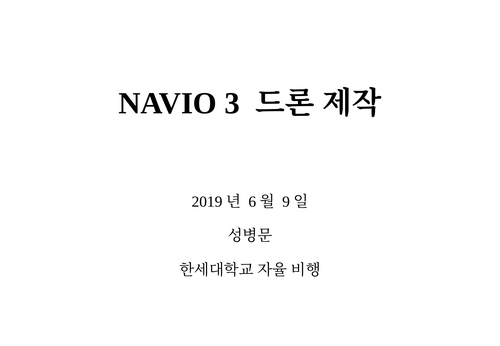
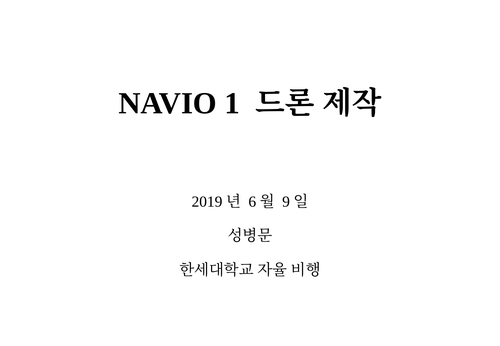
3: 3 -> 1 (232, 103)
